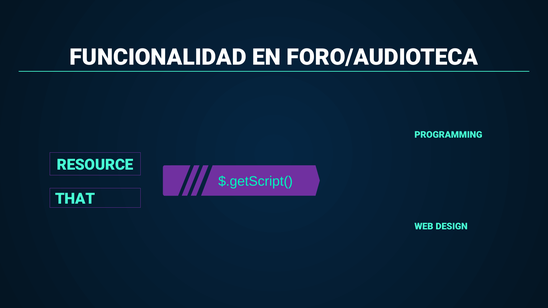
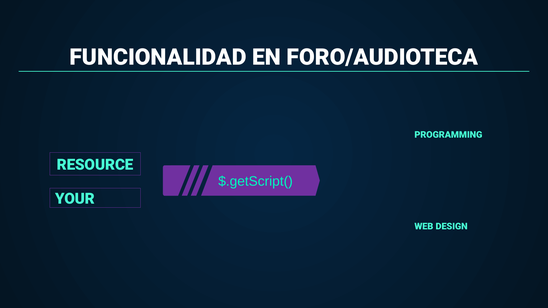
THAT: THAT -> YOUR (75, 199)
